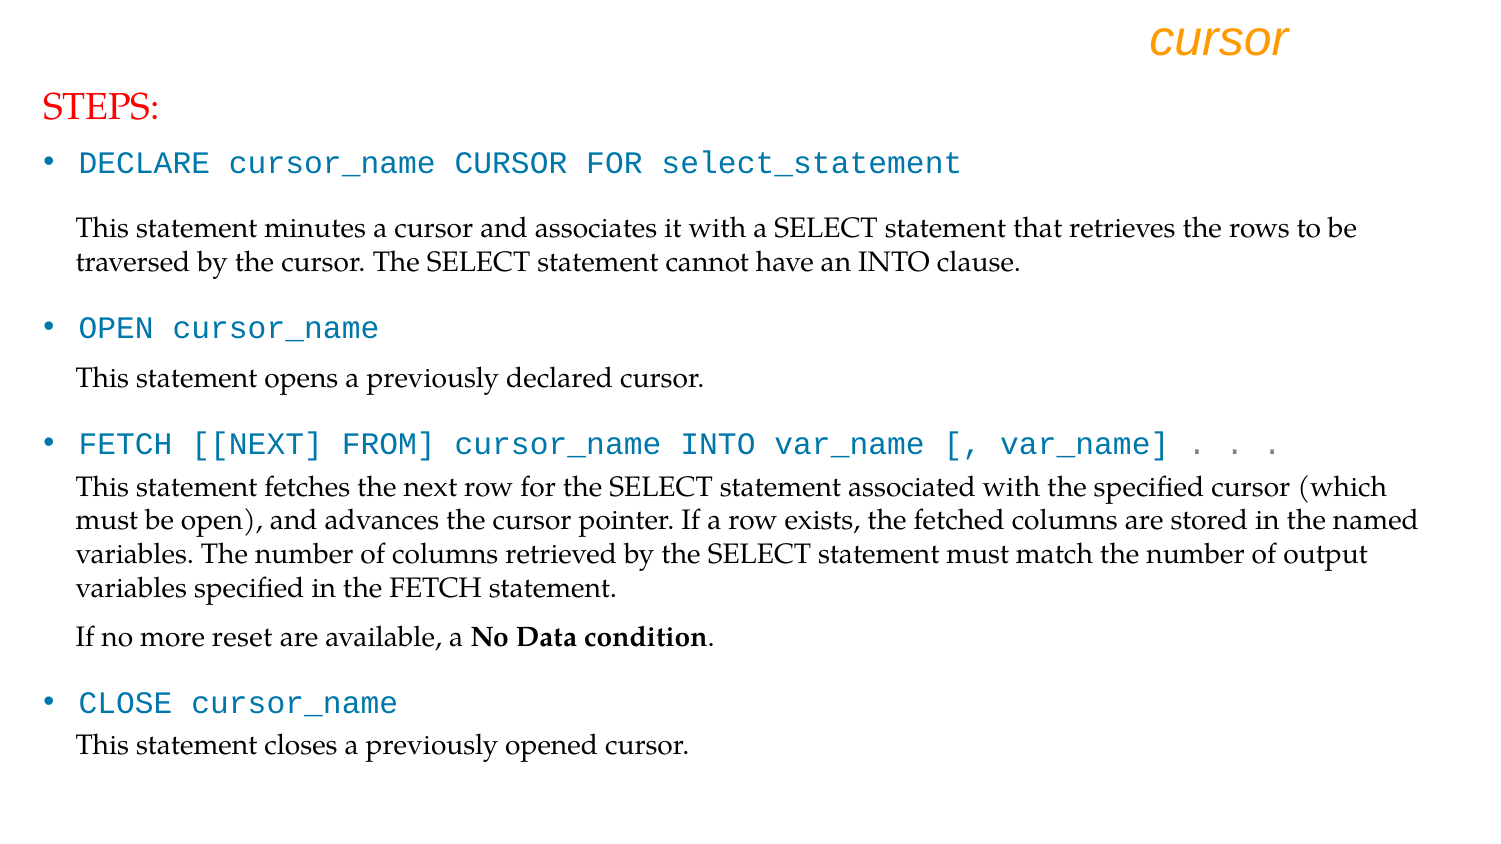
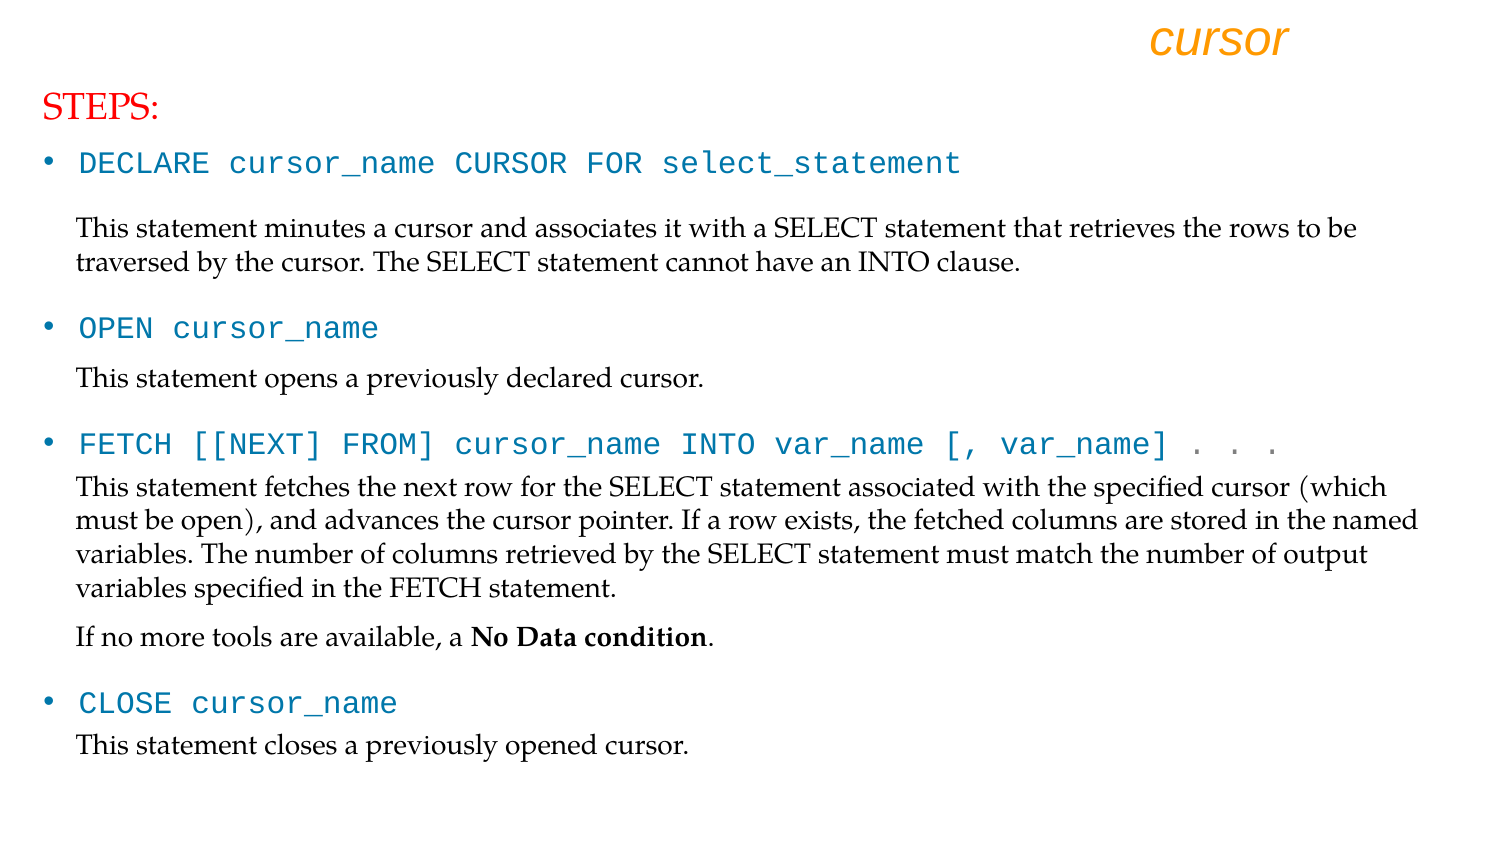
reset: reset -> tools (242, 637)
